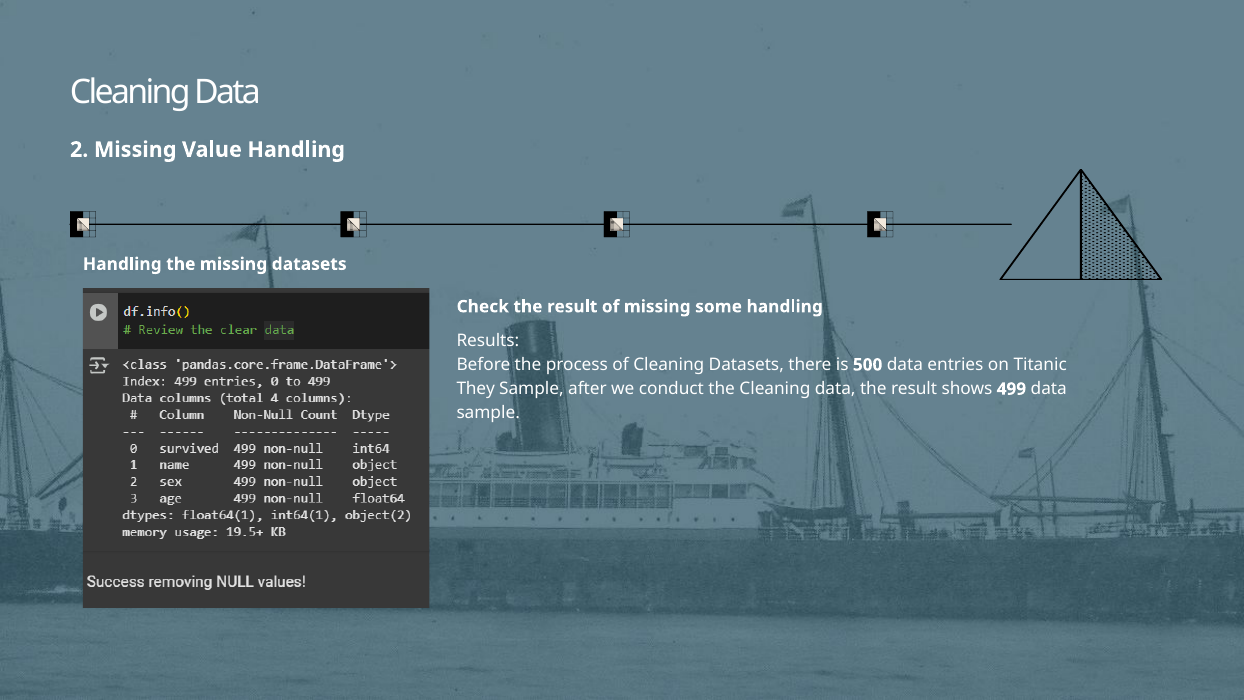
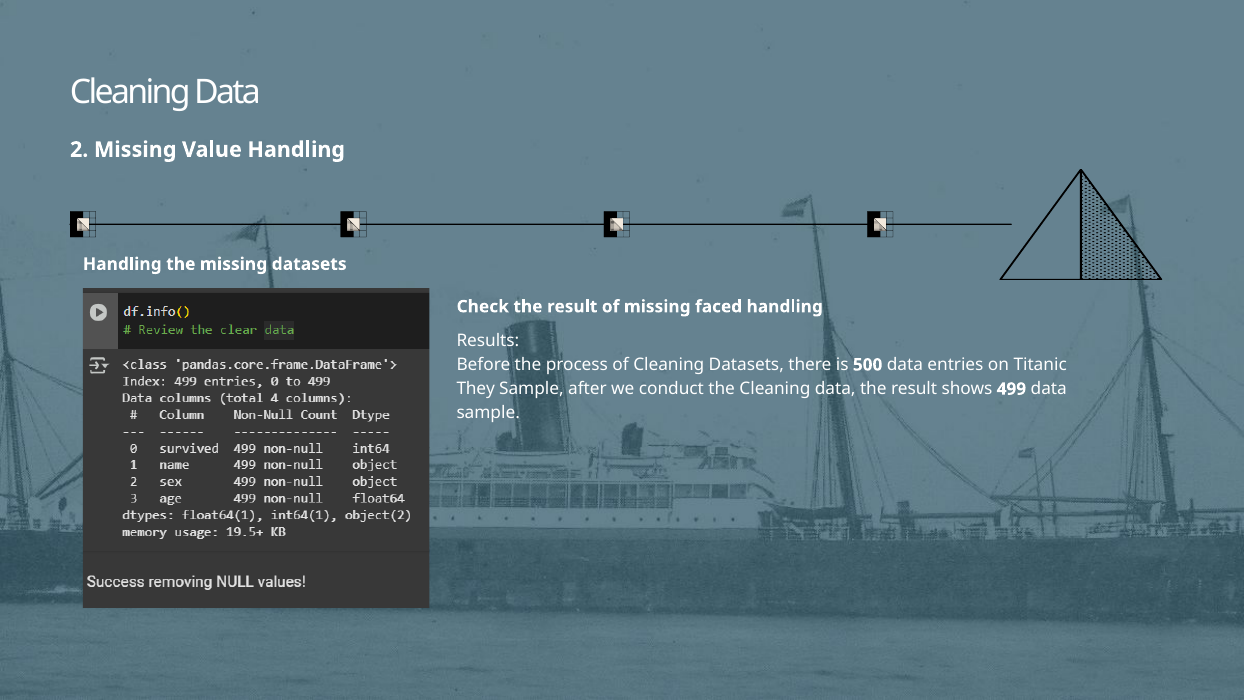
some: some -> faced (719, 307)
